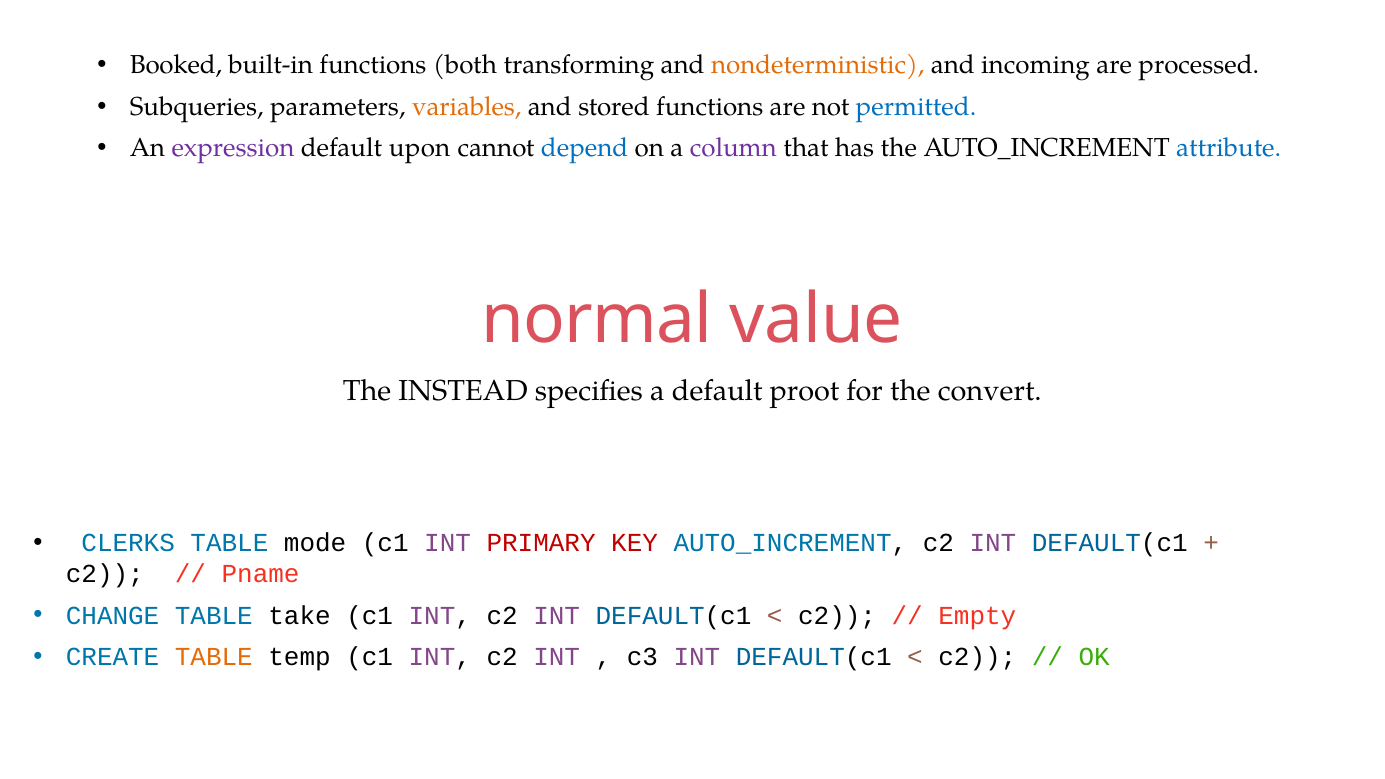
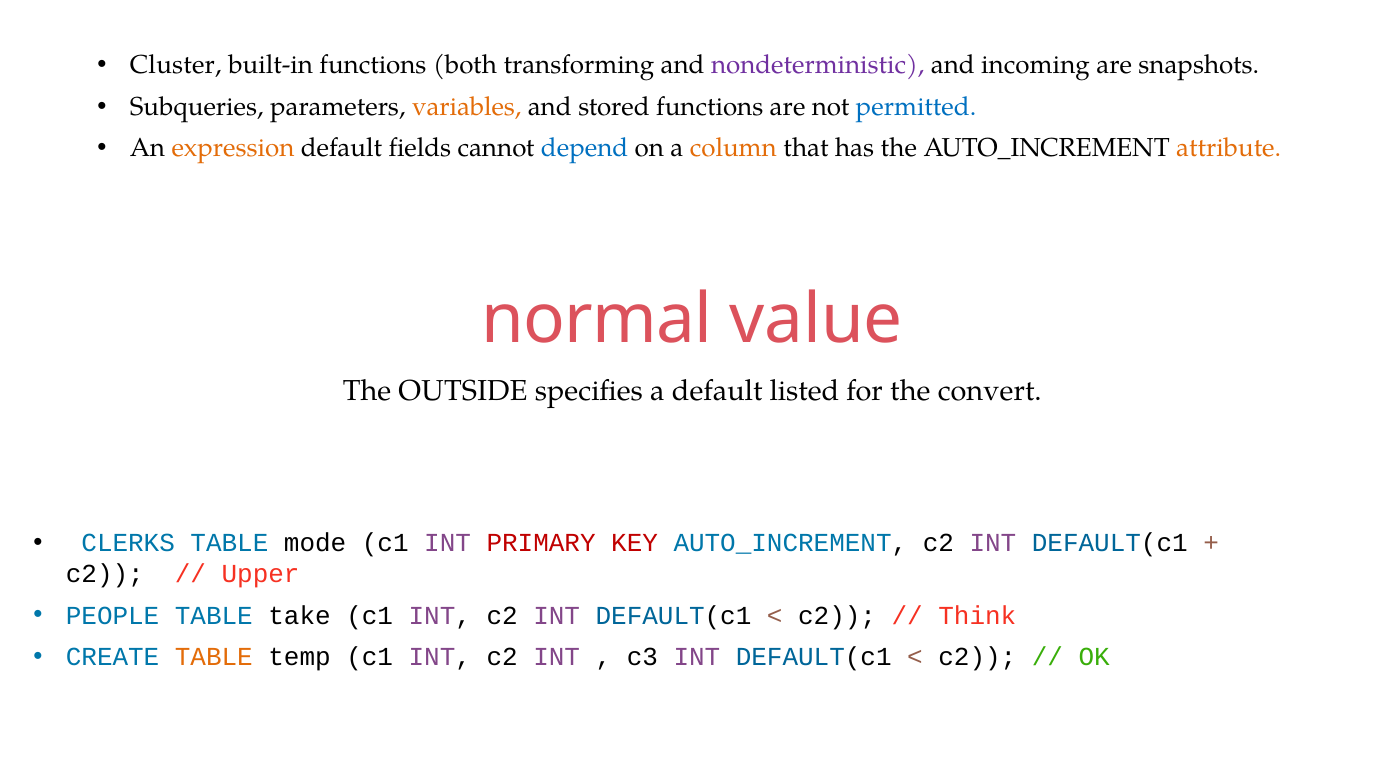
Booked: Booked -> Cluster (176, 65)
nondeterministic colour: orange -> purple (818, 65)
processed: processed -> snapshots (1199, 65)
expression colour: purple -> orange (233, 148)
upon: upon -> fields (420, 148)
column colour: purple -> orange (733, 148)
attribute colour: blue -> orange (1229, 148)
INSTEAD: INSTEAD -> OUTSIDE (463, 391)
proot: proot -> listed (804, 391)
Pname: Pname -> Upper (261, 574)
CHANGE: CHANGE -> PEOPLE (113, 616)
Empty: Empty -> Think (977, 616)
